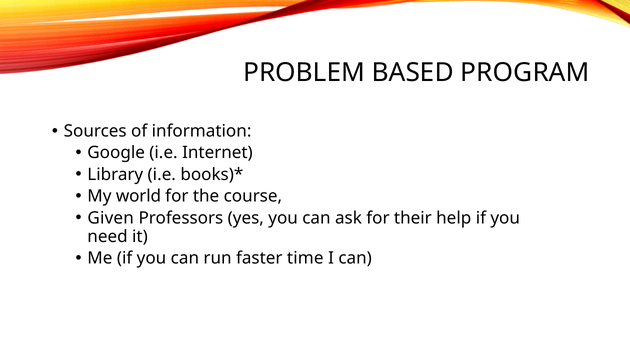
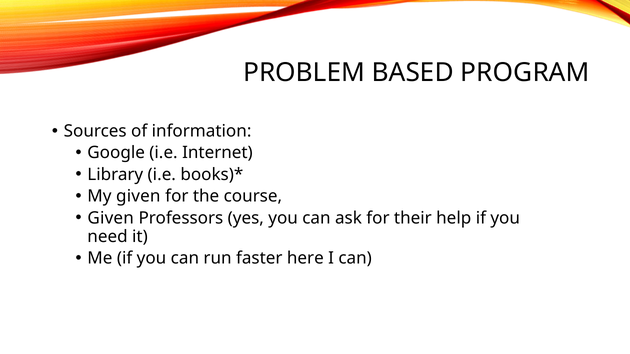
My world: world -> given (138, 196)
time: time -> here (305, 258)
